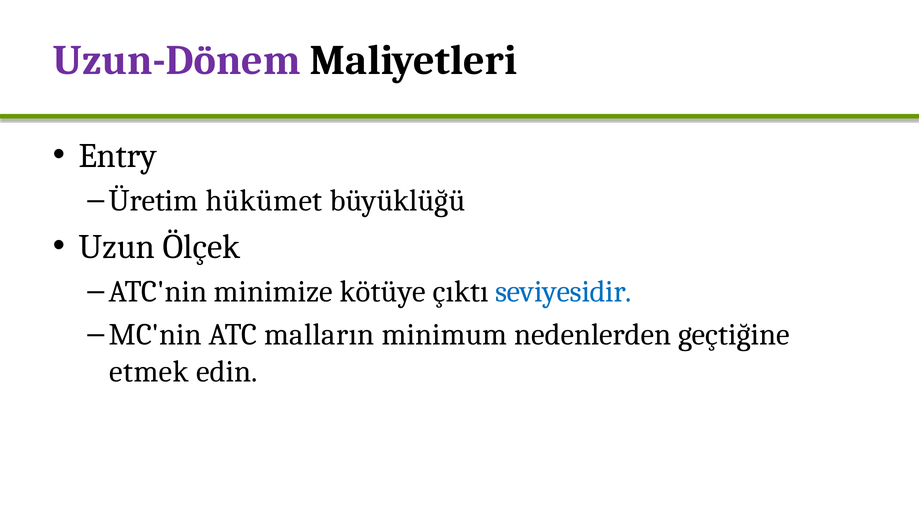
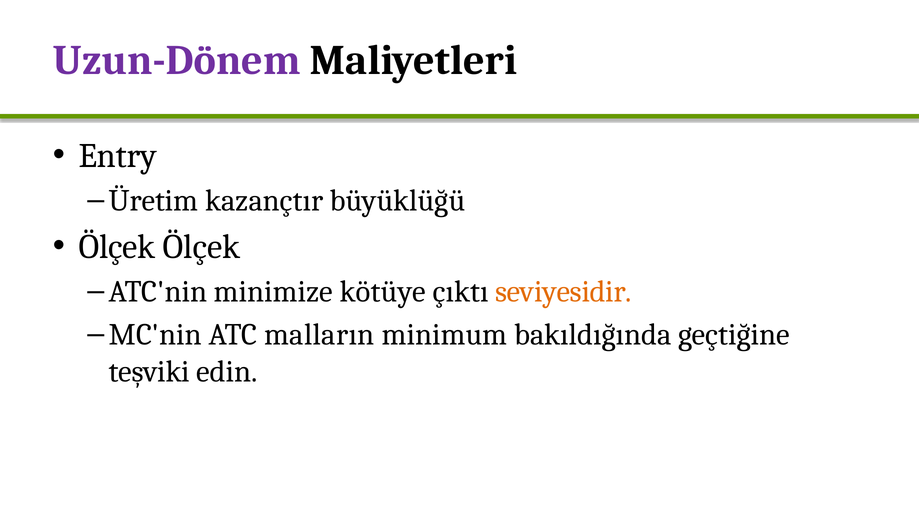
hükümet: hükümet -> kazançtır (264, 201)
Uzun: Uzun -> Ölçek (117, 247)
seviyesidir colour: blue -> orange (563, 292)
nedenlerden: nedenlerden -> bakıldığında (593, 335)
etmek: etmek -> teşviki (149, 371)
